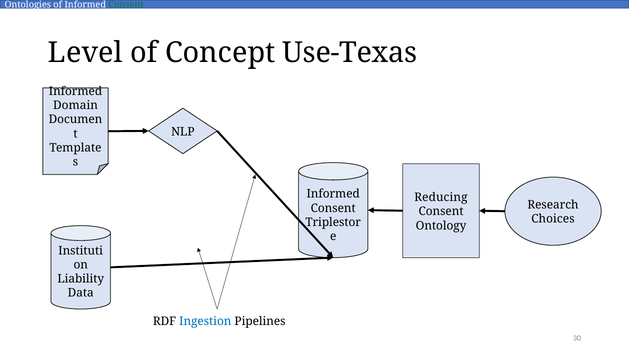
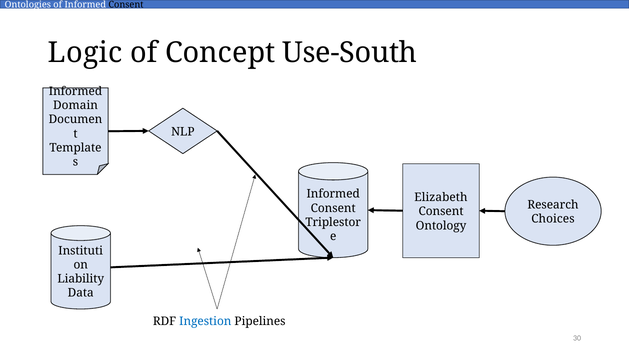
Consent colour: green -> black (126, 5)
Level: Level -> Logic (85, 53)
Use-Texas: Use-Texas -> Use-South (350, 53)
Reducing: Reducing -> Elizabeth (441, 197)
